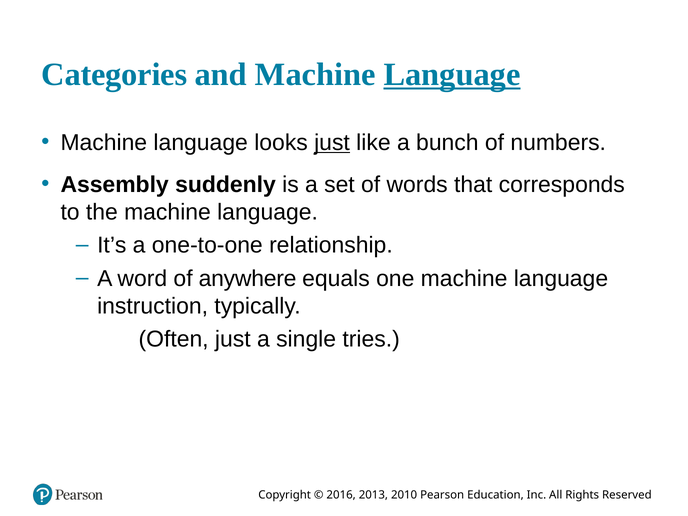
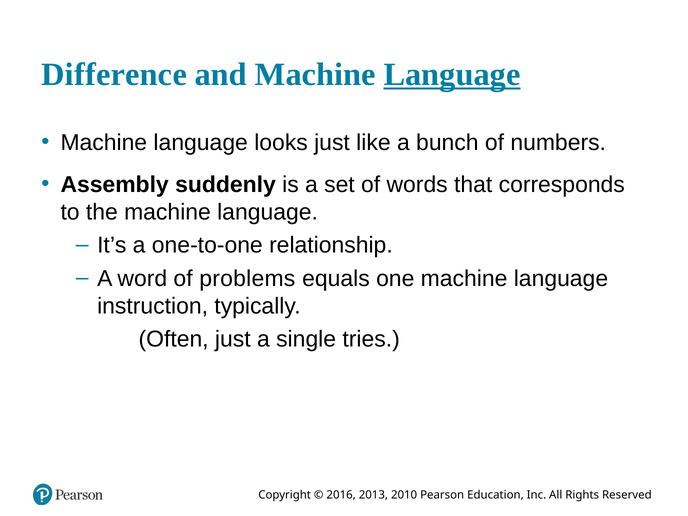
Categories: Categories -> Difference (114, 75)
just underline: present -> none (332, 143)
anywhere: anywhere -> problems (247, 279)
